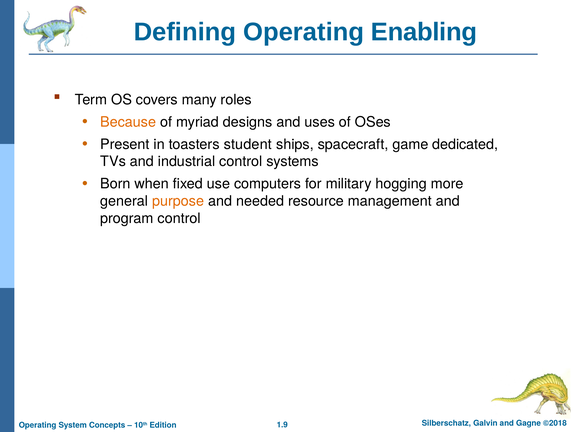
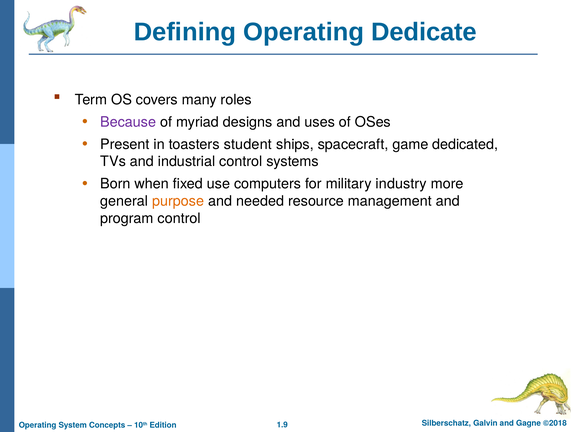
Enabling: Enabling -> Dedicate (424, 32)
Because colour: orange -> purple (128, 122)
hogging: hogging -> industry (401, 184)
